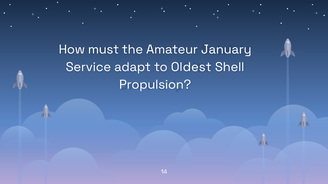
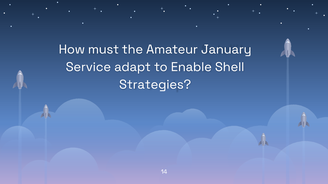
Oldest: Oldest -> Enable (191, 67)
Propulsion: Propulsion -> Strategies (155, 85)
